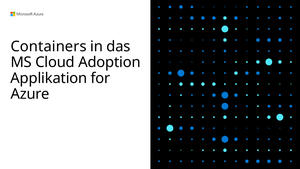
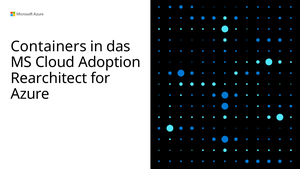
Applikation: Applikation -> Rearchitect (49, 78)
